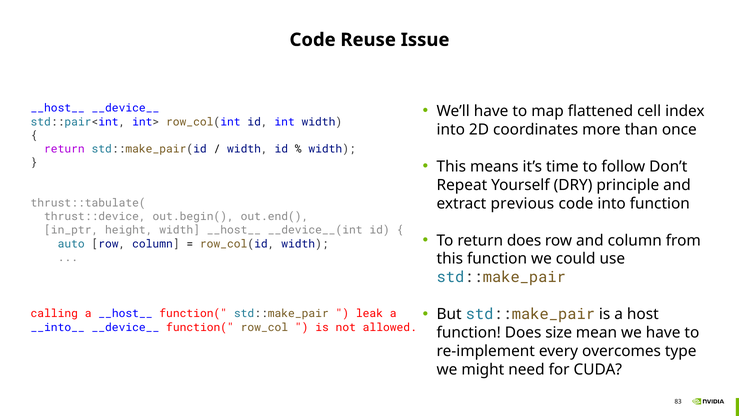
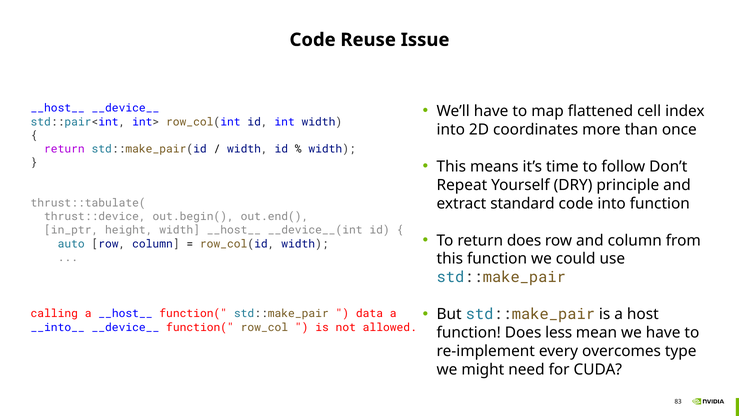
previous: previous -> standard (522, 203)
leak: leak -> data (369, 314)
size: size -> less (559, 333)
